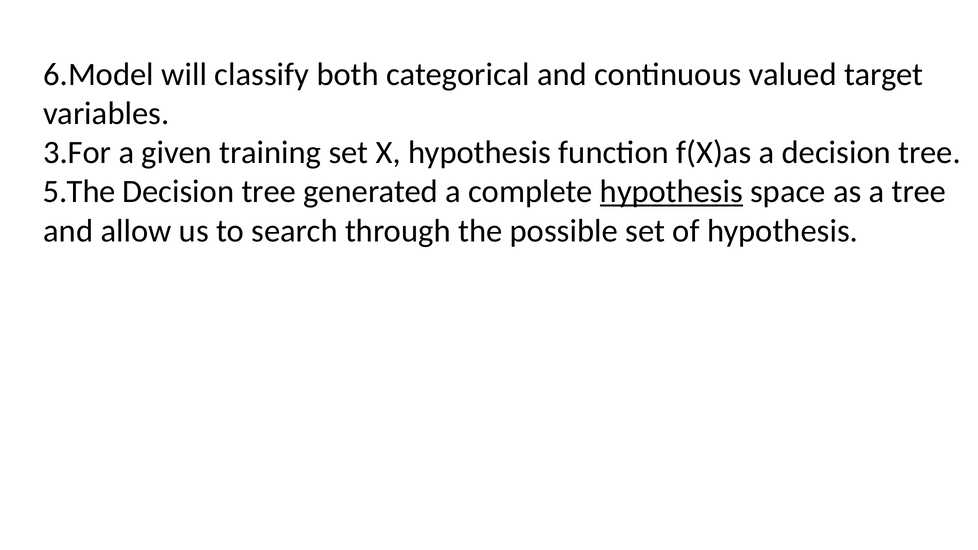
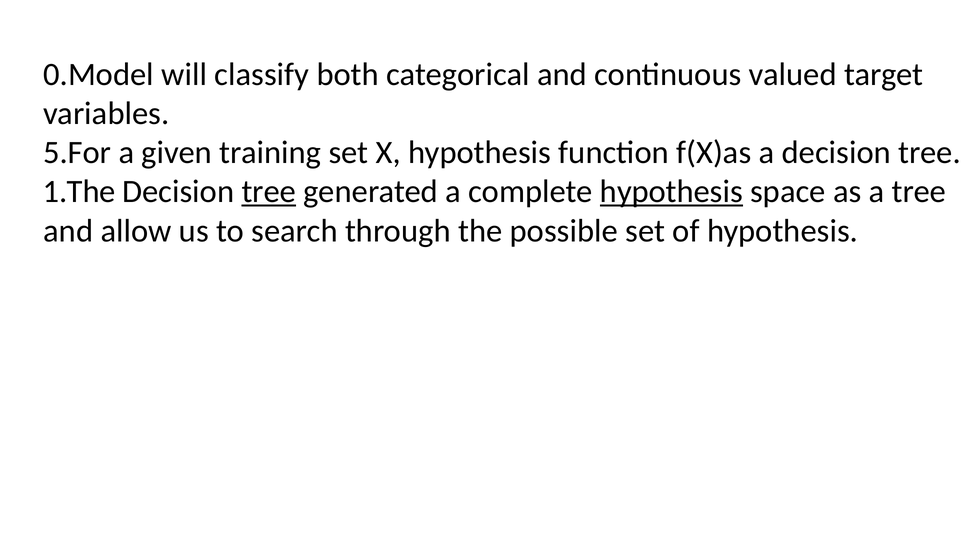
6.Model: 6.Model -> 0.Model (99, 74)
3.For: 3.For -> 5.For (77, 153)
5.The: 5.The -> 1.The (79, 192)
tree underline: none -> present (269, 192)
